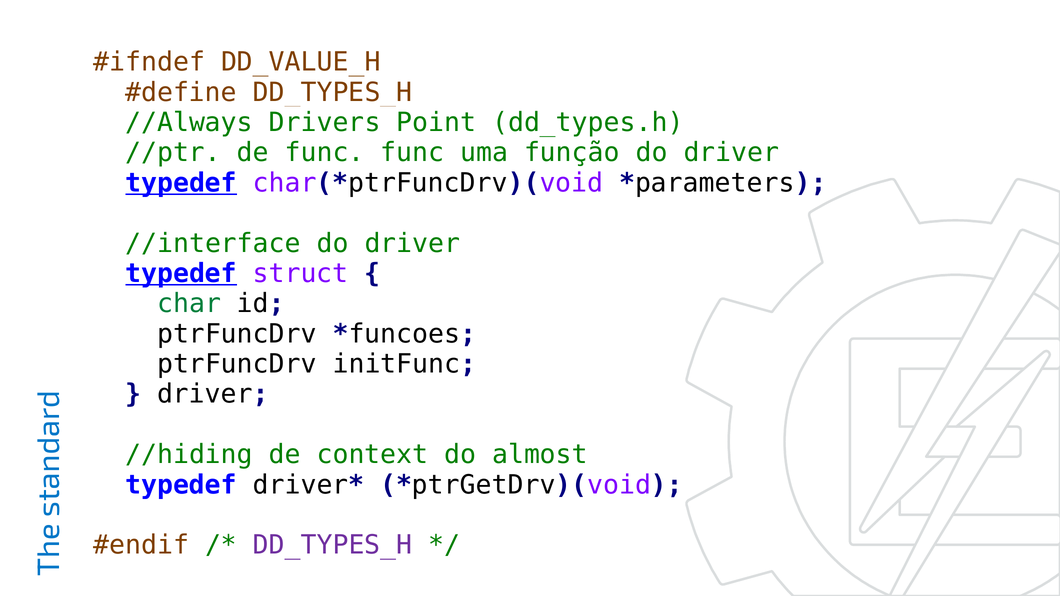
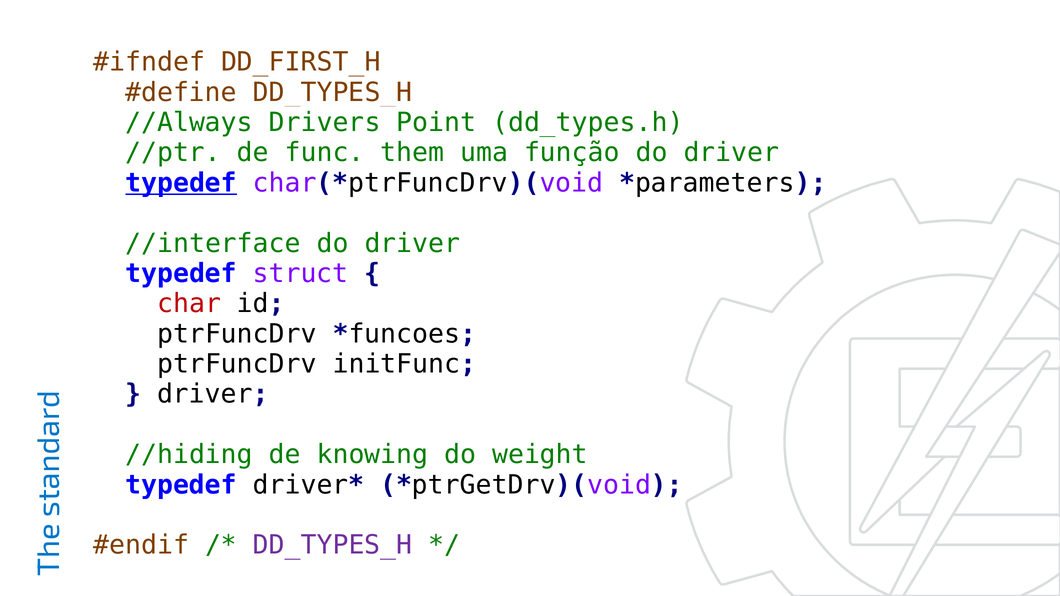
DD_VALUE_H: DD_VALUE_H -> DD_FIRST_H (301, 62)
func func: func -> them (412, 153)
typedef underline: present -> none (181, 274)
char colour: green -> red (189, 304)
context: context -> knowing (372, 455)
almost: almost -> weight (540, 455)
